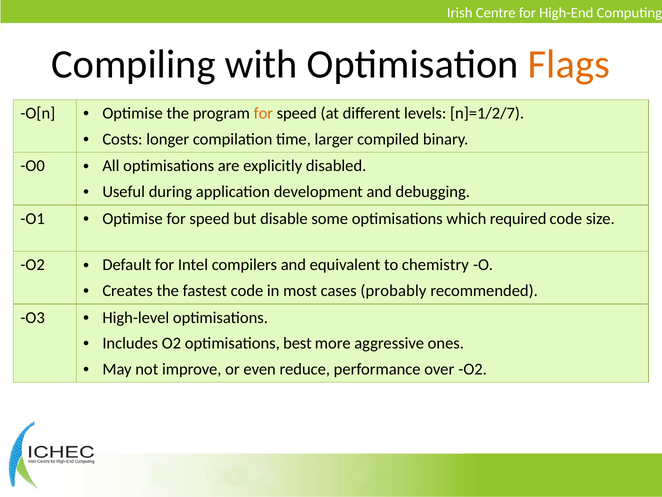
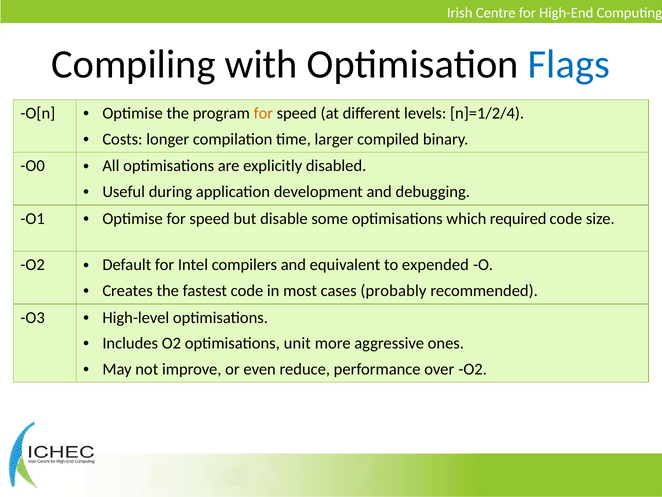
Flags colour: orange -> blue (569, 64)
n]=1/2/7: n]=1/2/7 -> n]=1/2/4 (487, 113)
chemistry: chemistry -> expended (435, 265)
best: best -> unit (297, 343)
